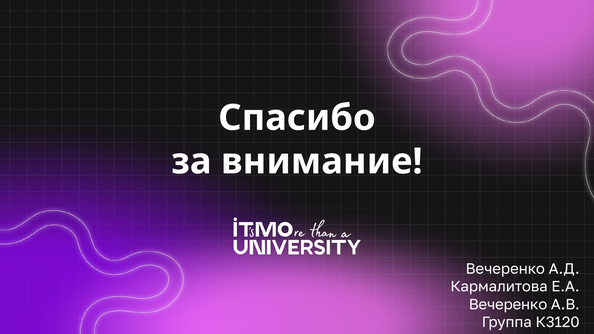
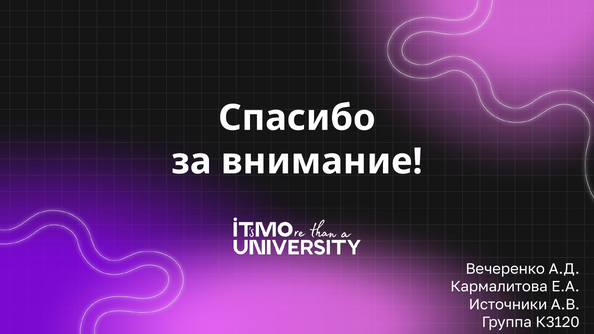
Вечеренко: Вечеренко -> Источники (508, 305)
